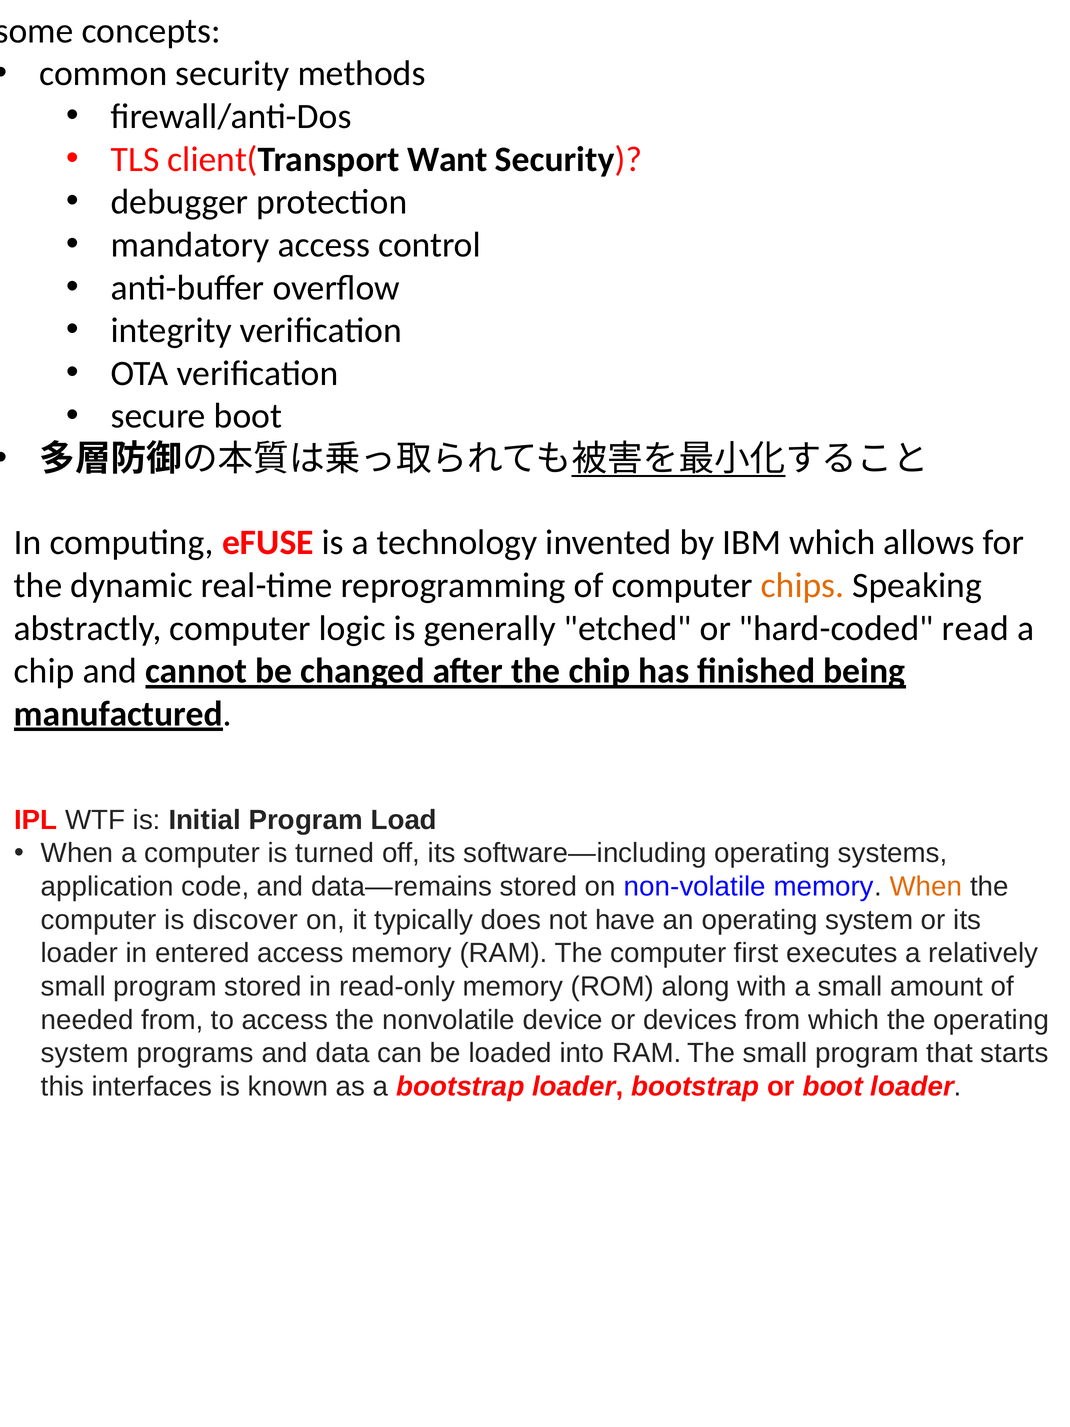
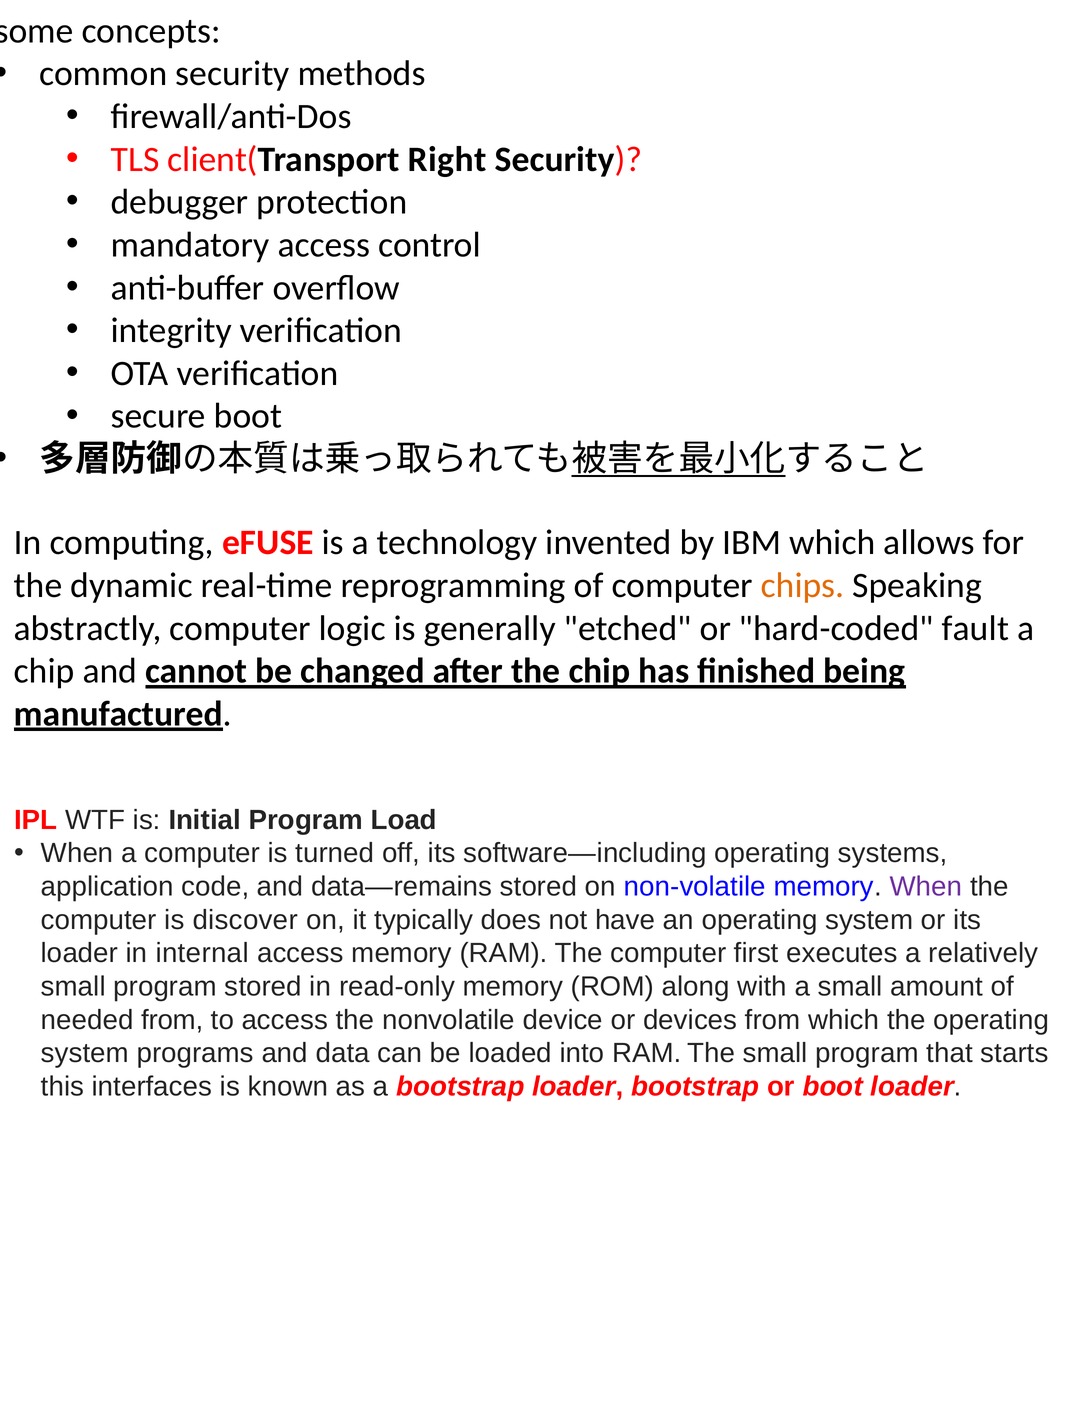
Want: Want -> Right (447, 159)
read: read -> fault (975, 628)
When colour: orange -> purple (926, 886)
entered: entered -> internal (202, 953)
